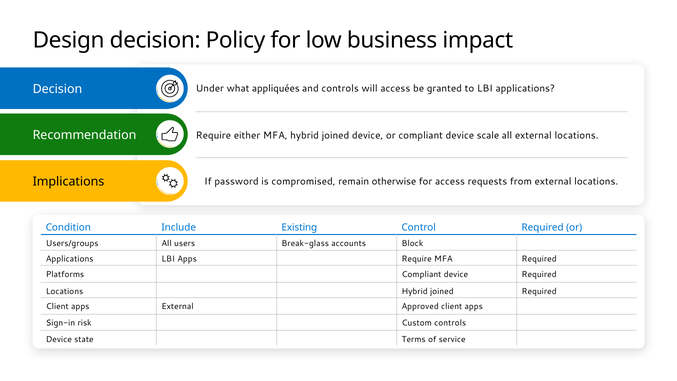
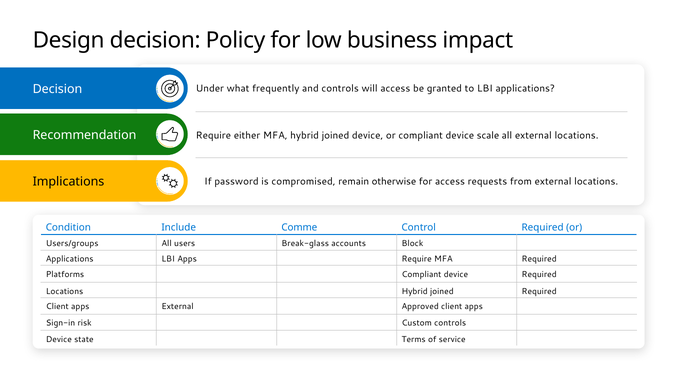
appliquées: appliquées -> frequently (276, 89)
Existing: Existing -> Comme (299, 227)
